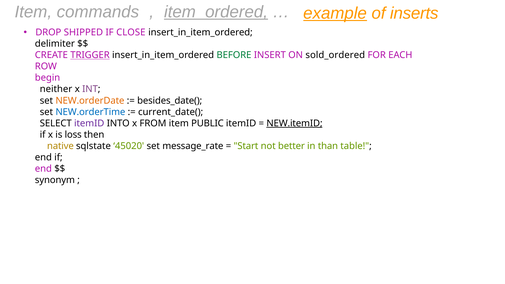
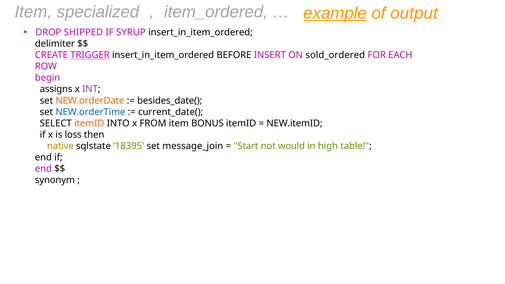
commands: commands -> specialized (98, 12)
item_ordered underline: present -> none (216, 12)
inserts: inserts -> output (414, 13)
CLOSE: CLOSE -> SYRUP (131, 32)
BEFORE colour: green -> black (234, 55)
neither: neither -> assigns (56, 89)
itemID colour: purple -> orange (89, 123)
PUBLIC: PUBLIC -> BONUS (207, 123)
NEW.itemID underline: present -> none (295, 123)
45020: 45020 -> 18395 (129, 146)
message_rate: message_rate -> message_join (193, 146)
better: better -> would (291, 146)
than: than -> high (328, 146)
